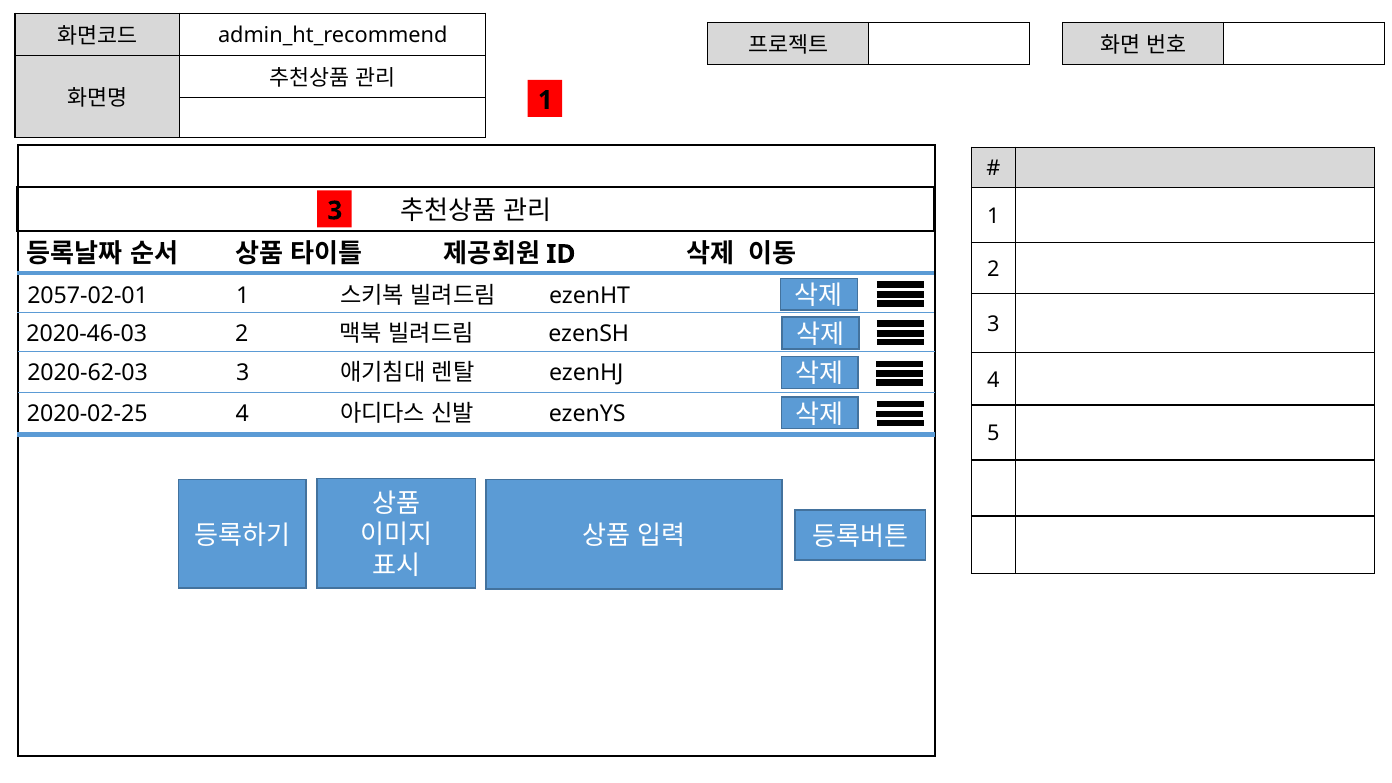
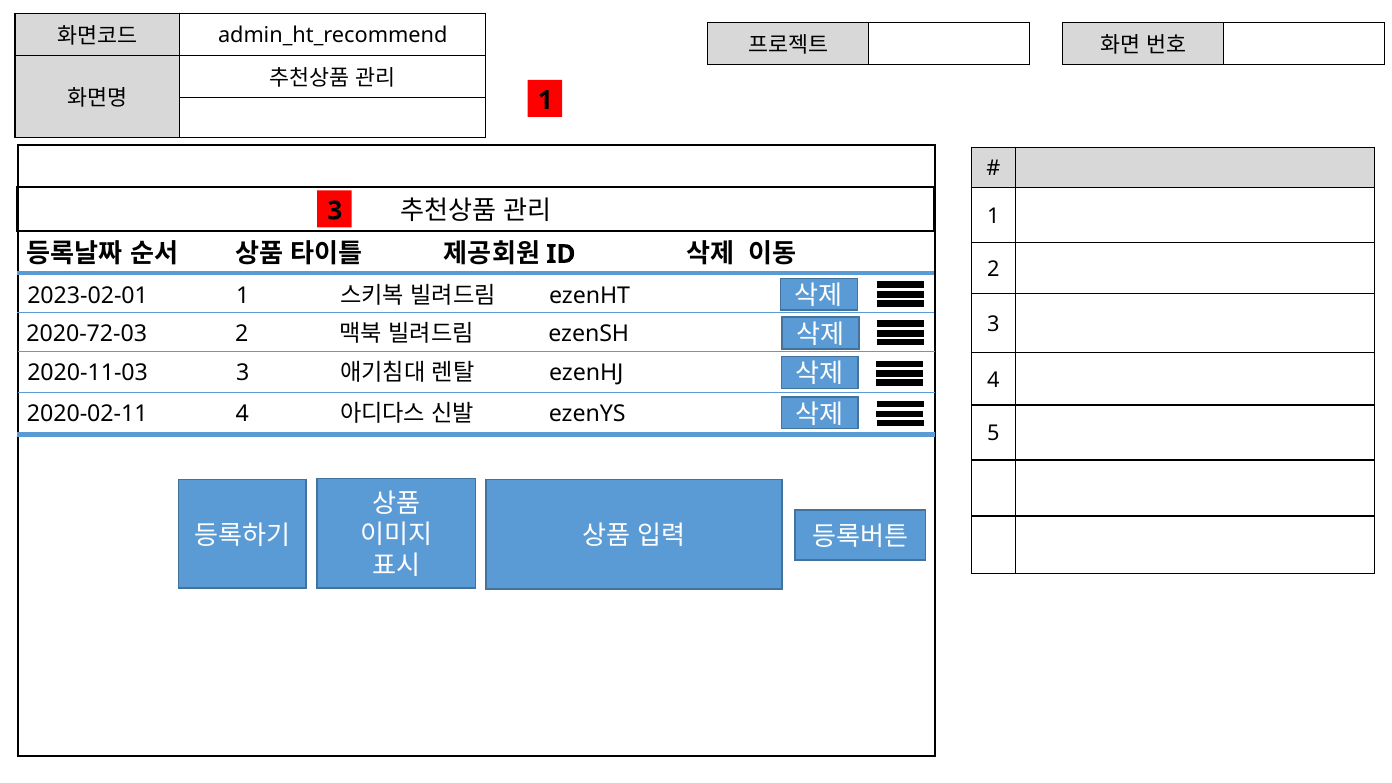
2057-02-01: 2057-02-01 -> 2023-02-01 (88, 296)
2020-46-03: 2020-46-03 -> 2020-72-03 (87, 334)
2020-62-03: 2020-62-03 -> 2020-11-03 (88, 373)
2020-02-25: 2020-02-25 -> 2020-02-11 (87, 414)
